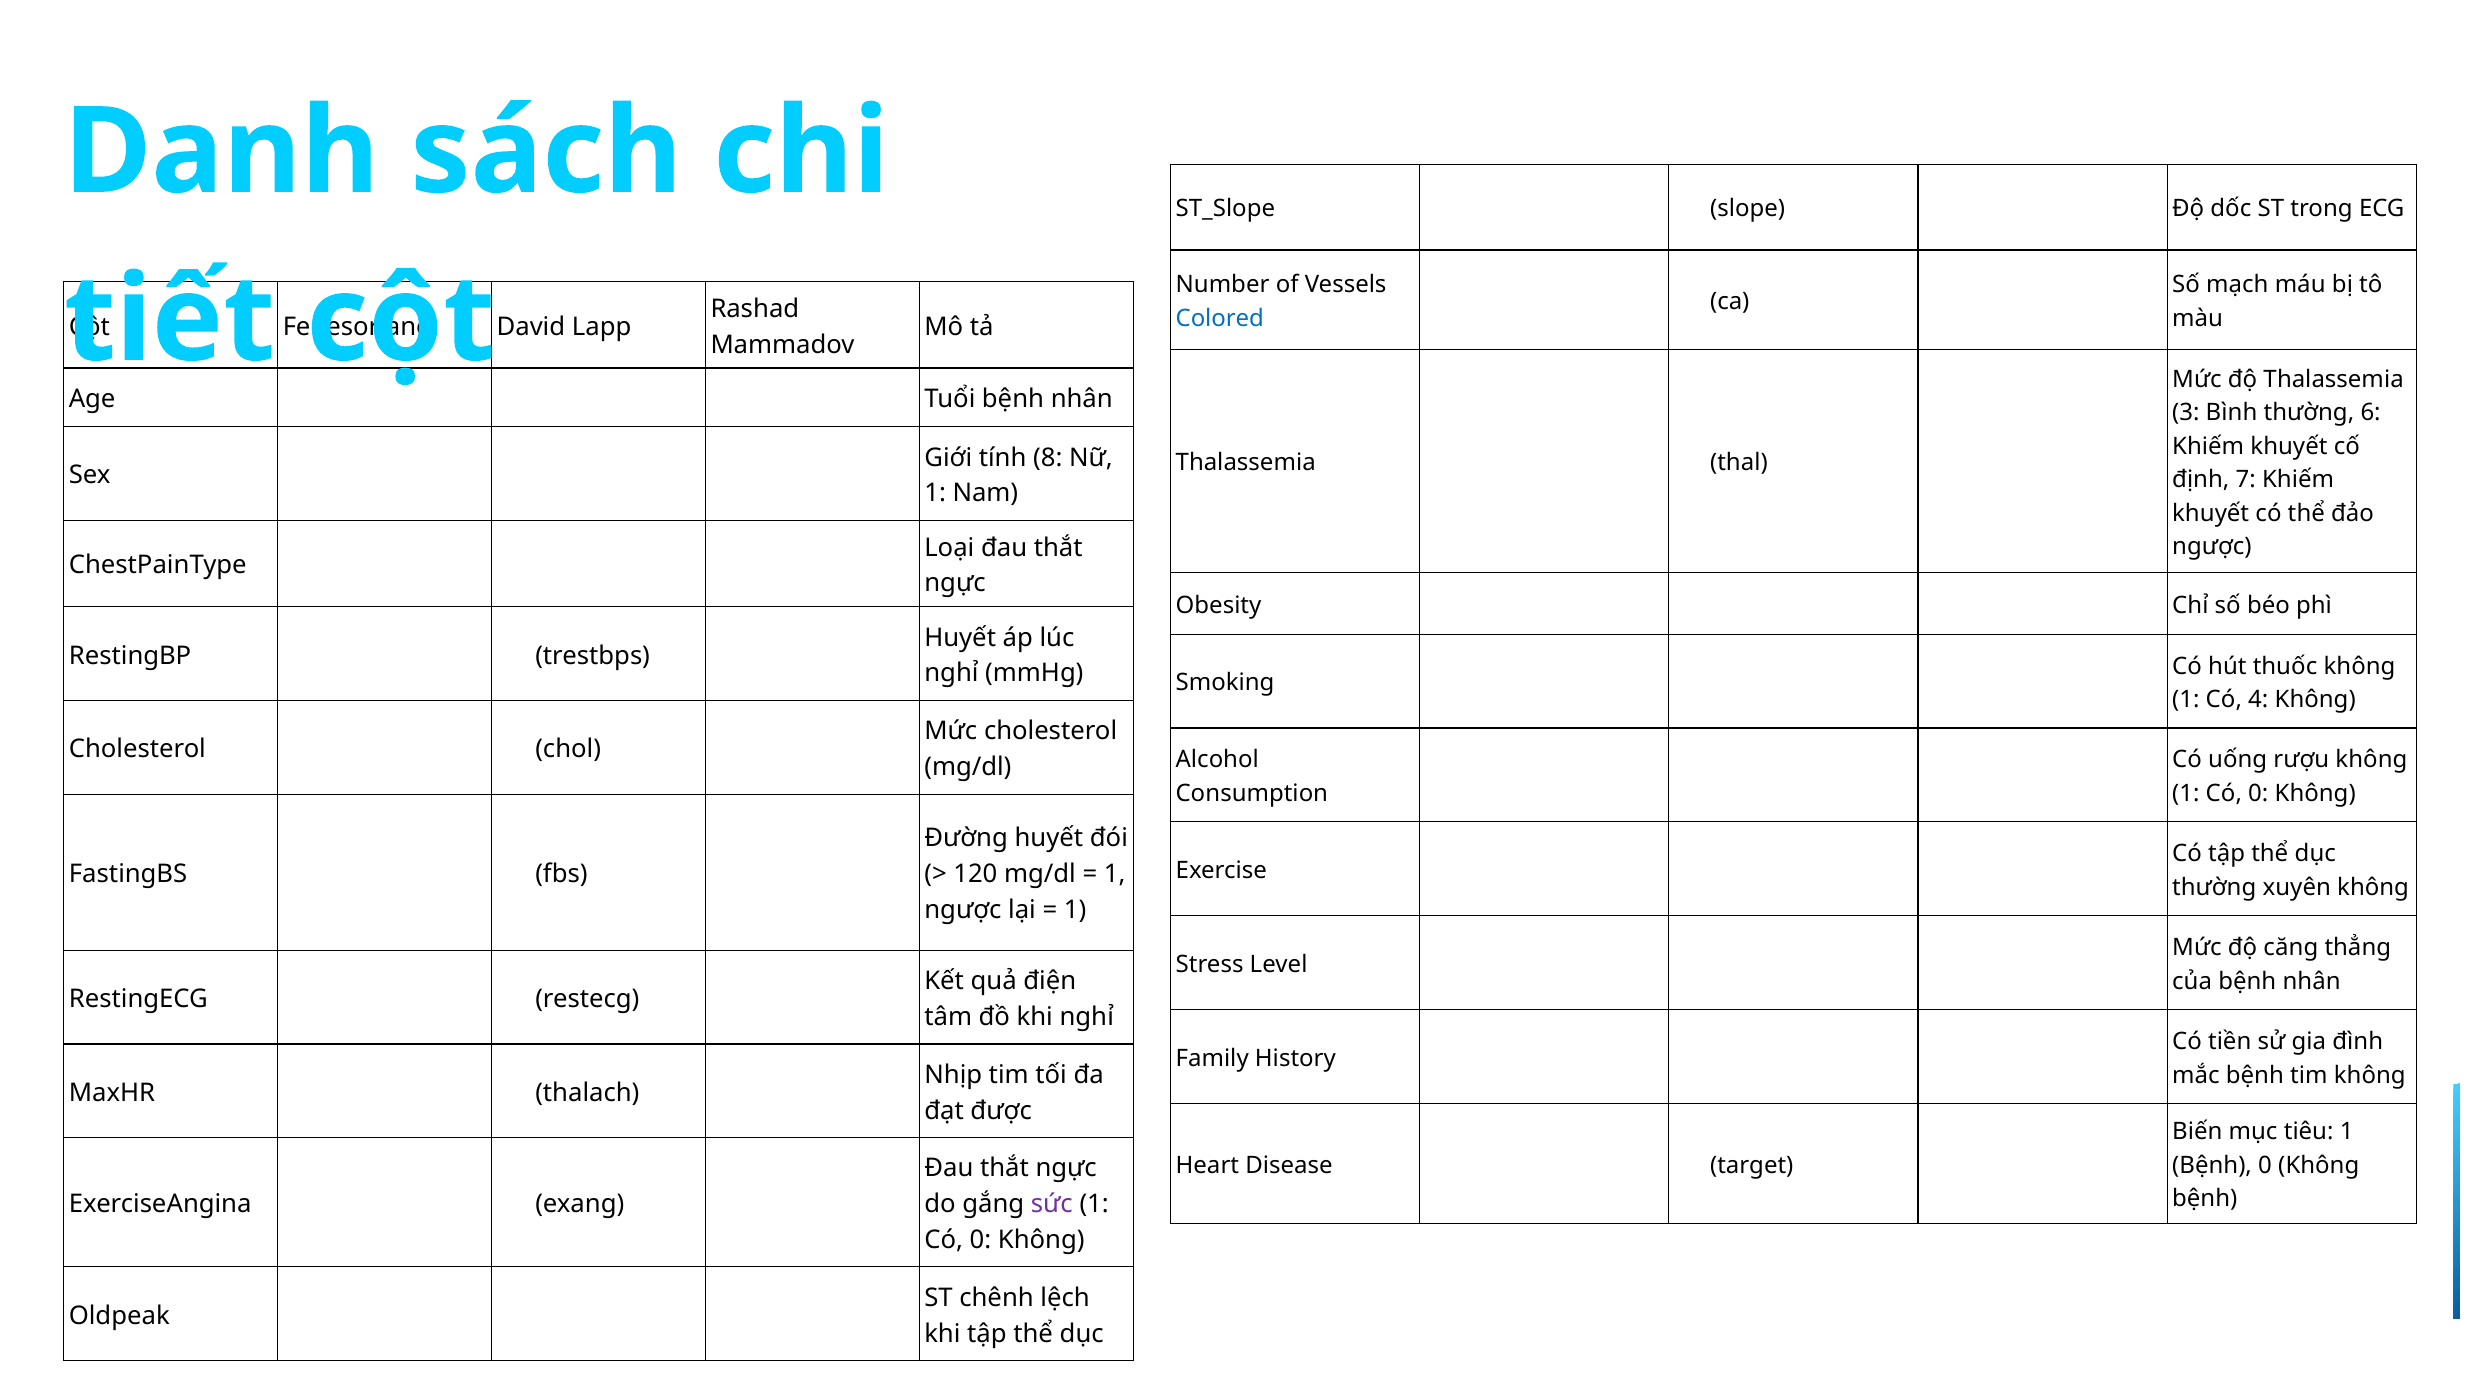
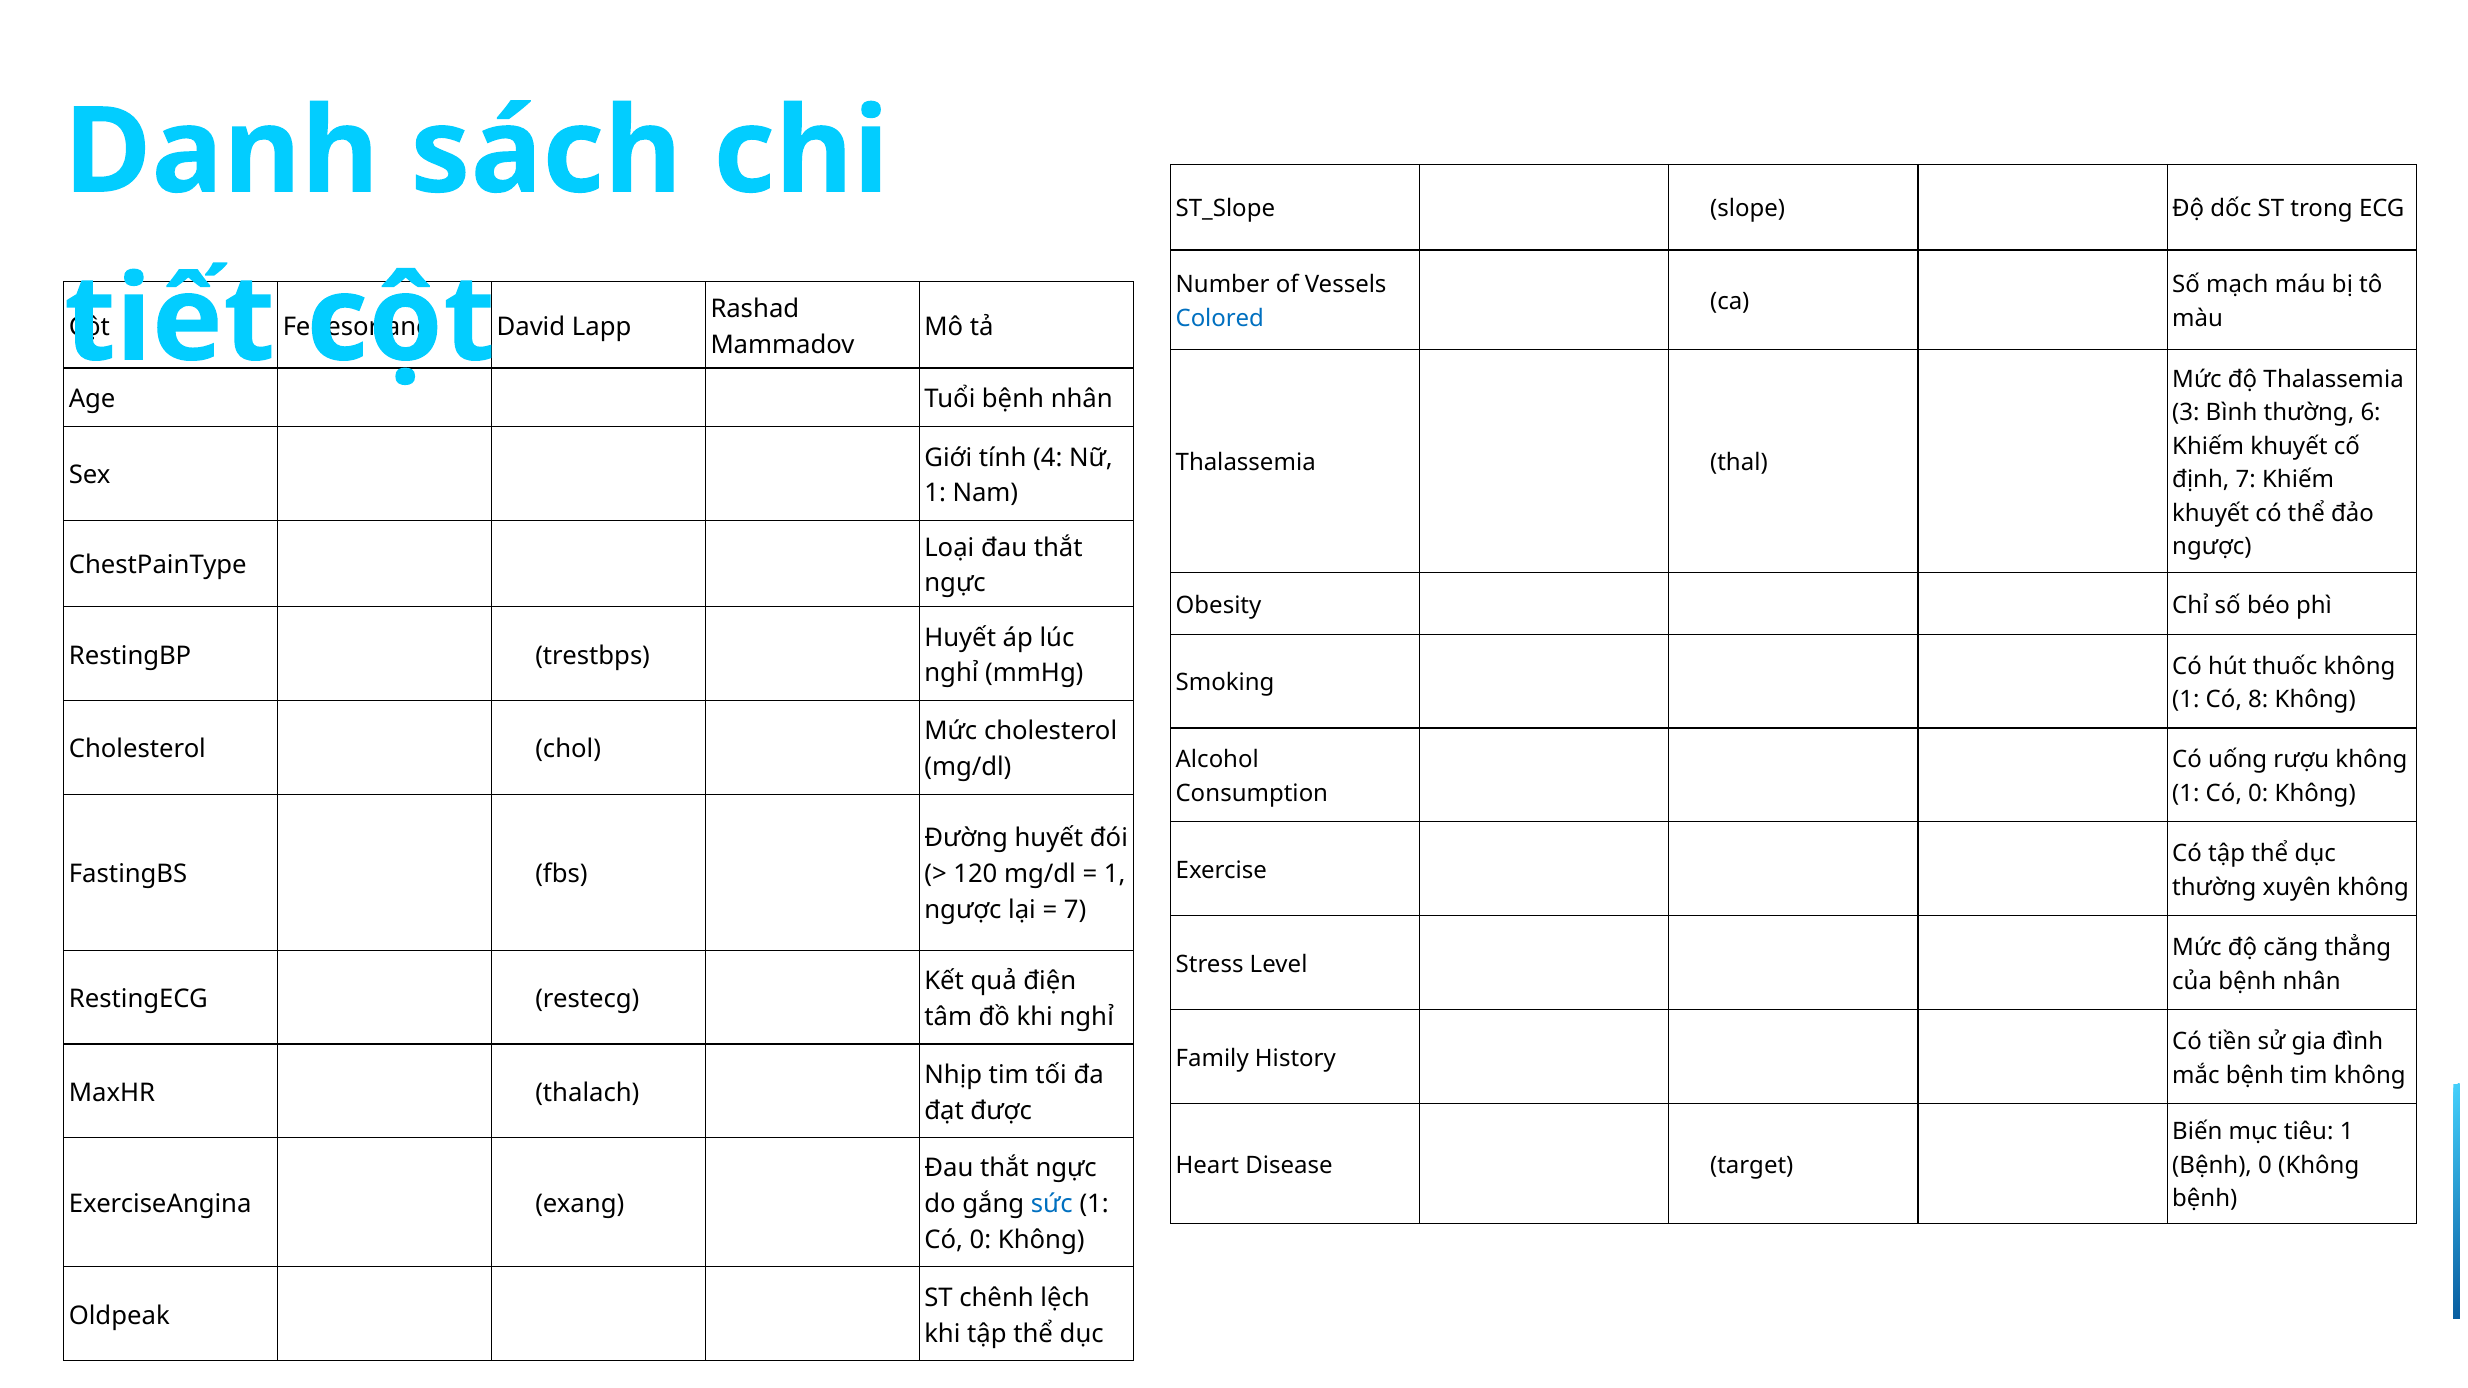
8: 8 -> 4 (1048, 458)
4: 4 -> 8 (2258, 700)
1: 1 -> 7 (1075, 910)
sức colour: purple -> blue (1052, 1204)
